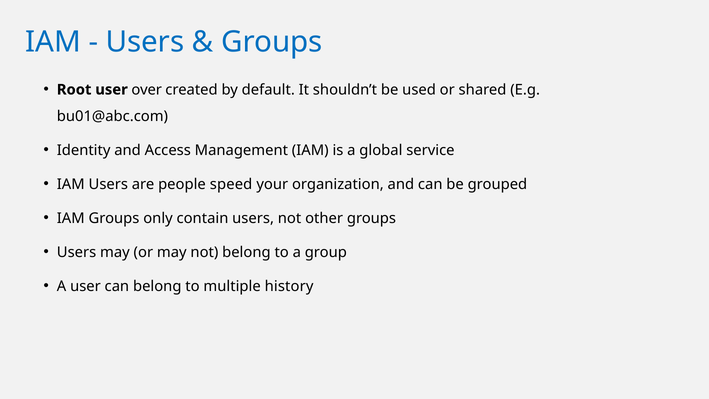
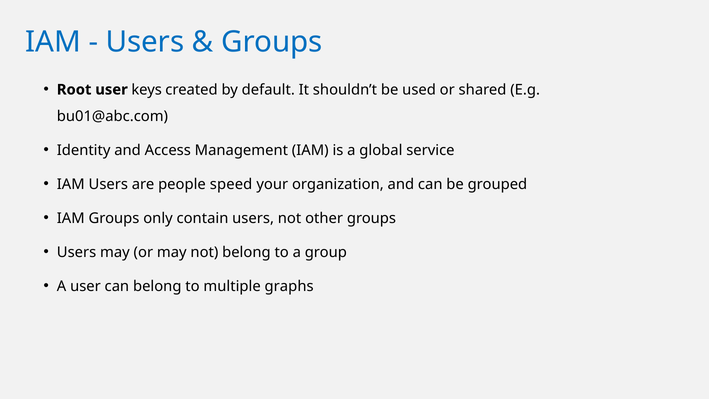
over: over -> keys (147, 90)
history: history -> graphs (289, 286)
